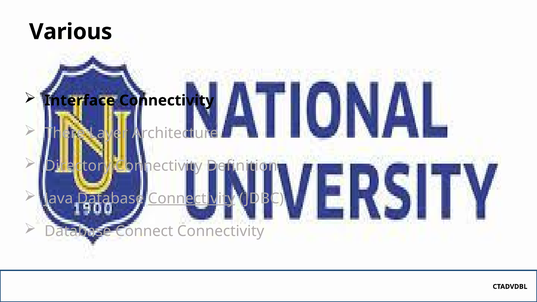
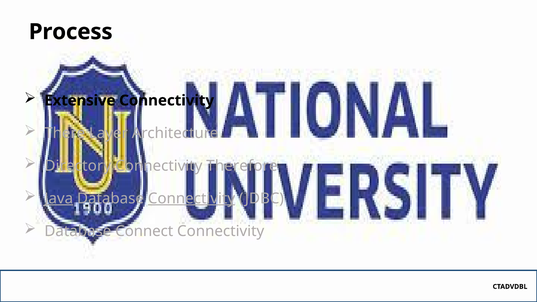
Various: Various -> Process (71, 32)
Interface: Interface -> Extensive (80, 100)
Definition: Definition -> Therefore (242, 166)
Java underline: none -> present (59, 198)
